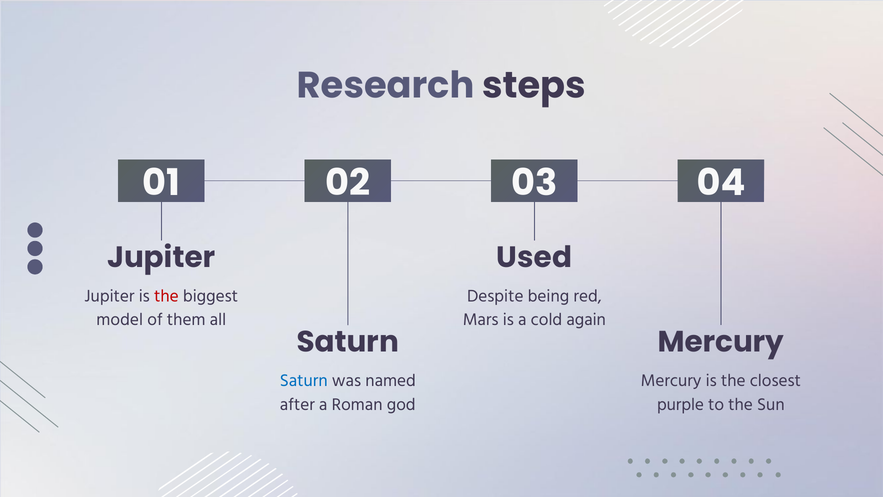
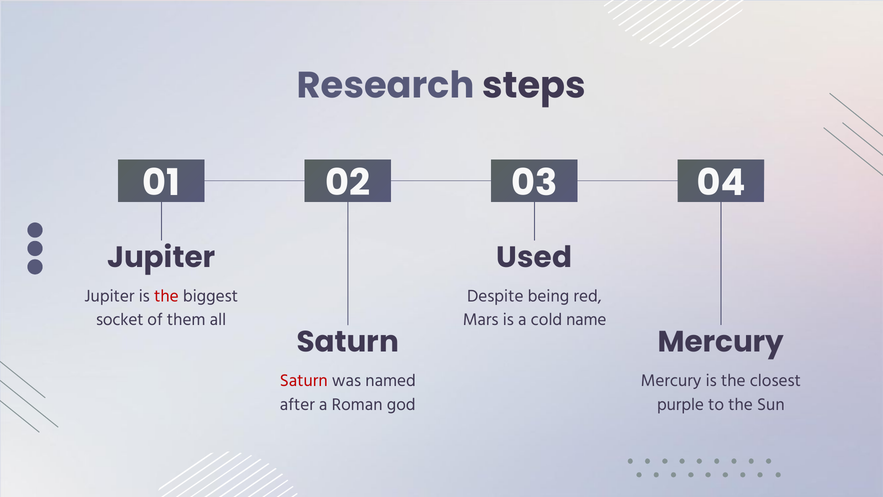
model: model -> socket (120, 319)
again: again -> name (586, 319)
Saturn colour: blue -> red (304, 380)
